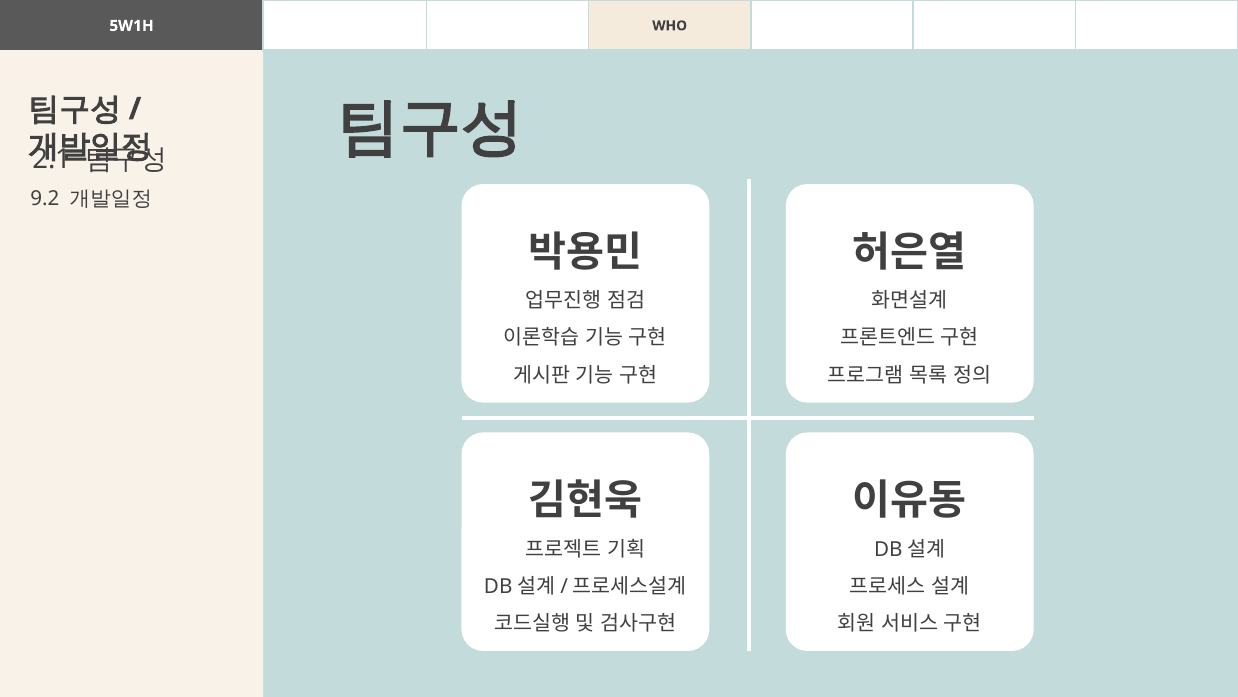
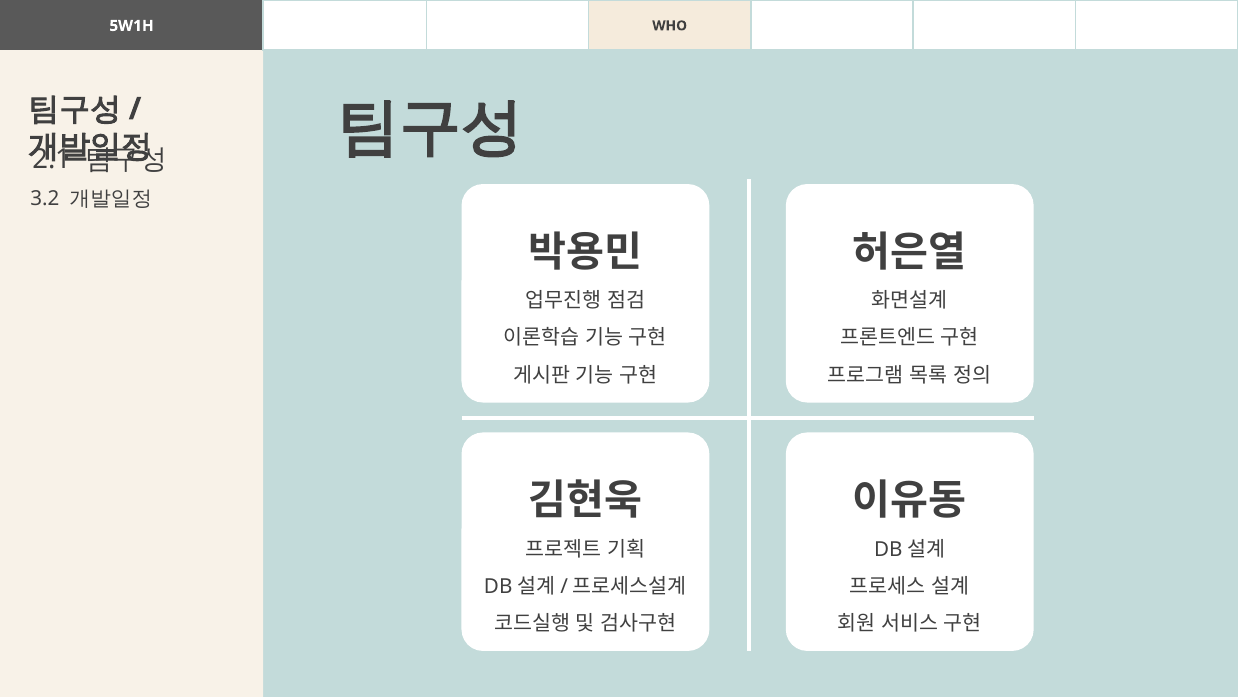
9.2: 9.2 -> 3.2 (45, 199)
